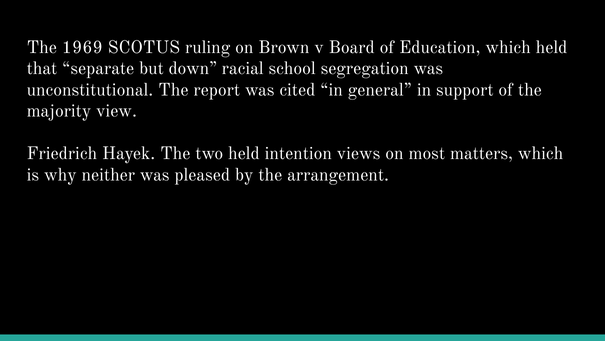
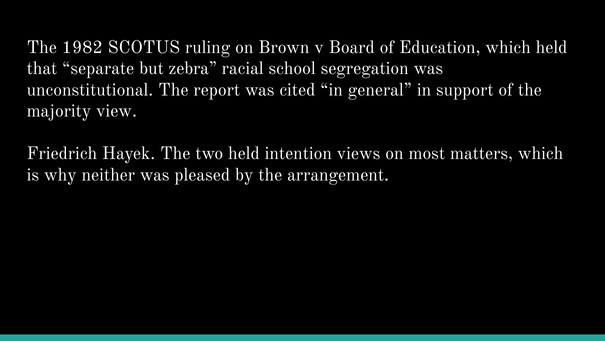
1969: 1969 -> 1982 (82, 47)
down: down -> zebra (193, 68)
